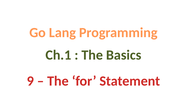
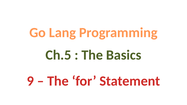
Ch.1: Ch.1 -> Ch.5 (58, 55)
